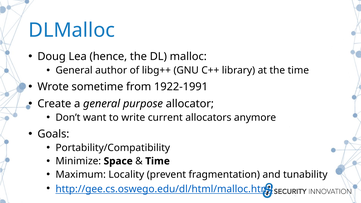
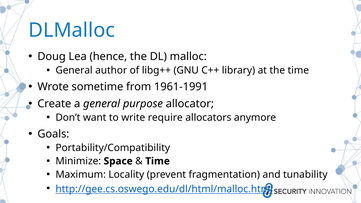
1922-1991: 1922-1991 -> 1961-1991 (181, 87)
current: current -> require (165, 118)
